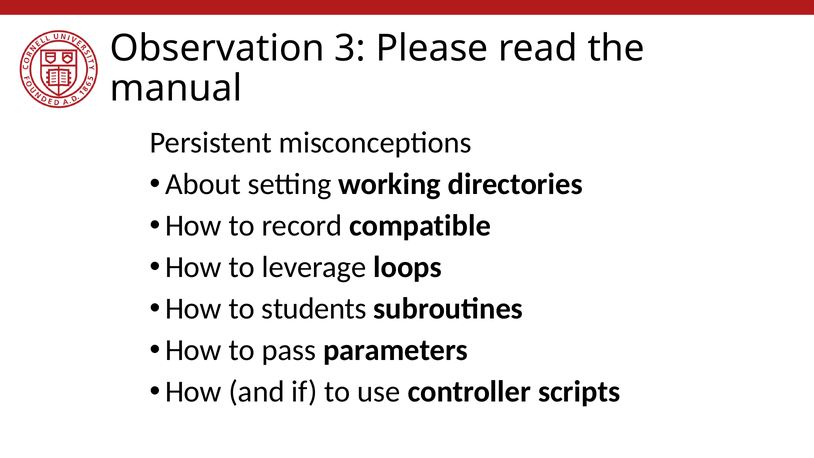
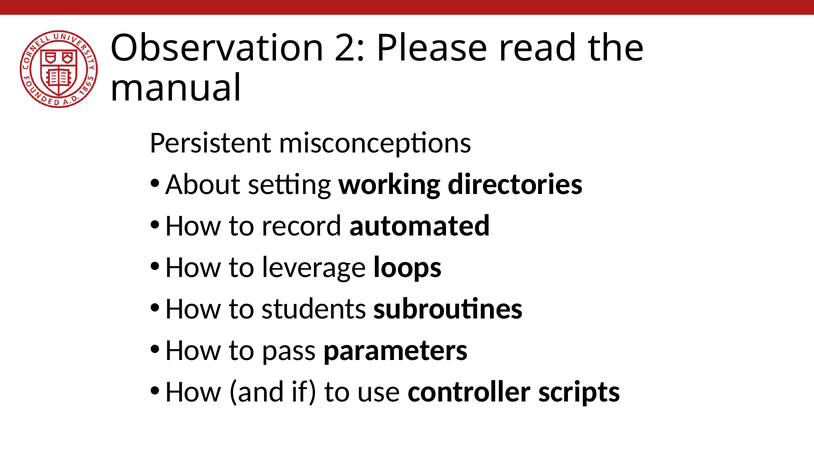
3: 3 -> 2 (350, 48)
compatible: compatible -> automated (420, 226)
